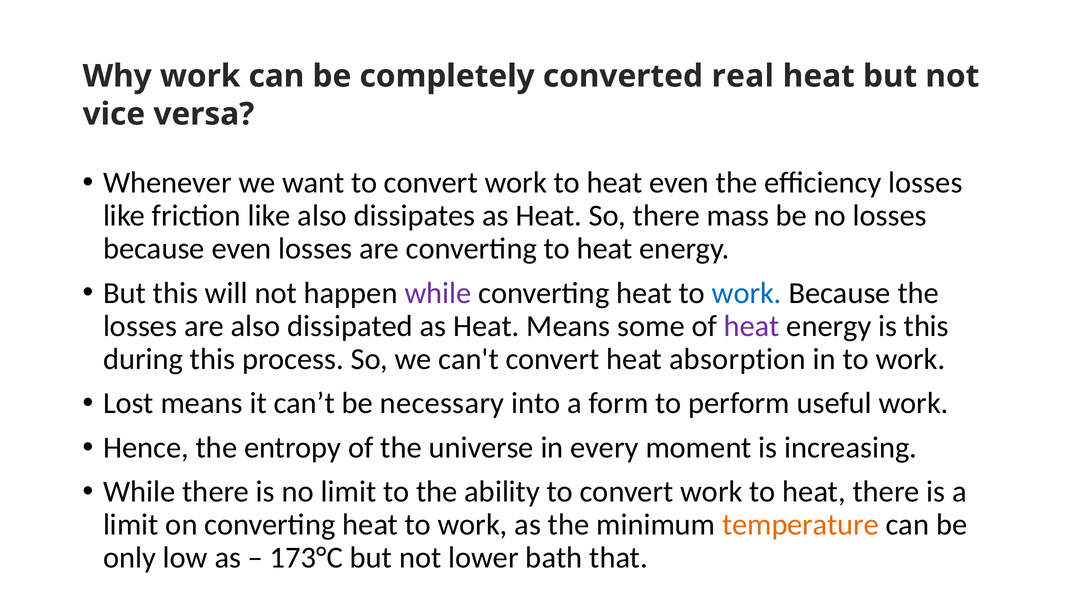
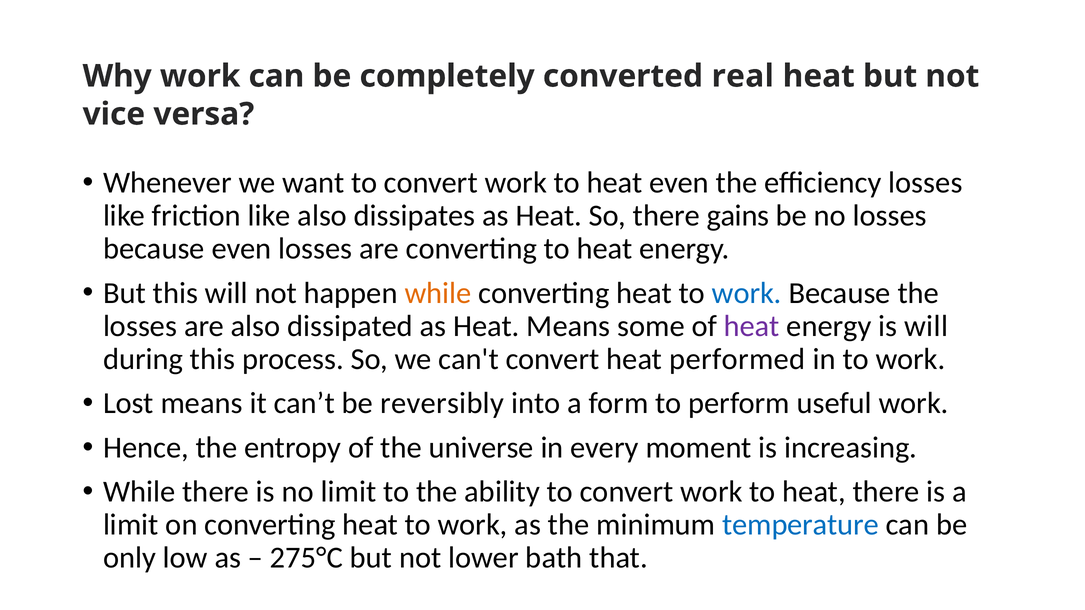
mass: mass -> gains (738, 216)
while colour: purple -> orange (438, 293)
is this: this -> will (926, 326)
absorption: absorption -> performed (737, 359)
necessary: necessary -> reversibly (442, 403)
temperature colour: orange -> blue (801, 525)
173°C: 173°C -> 275°C (306, 558)
